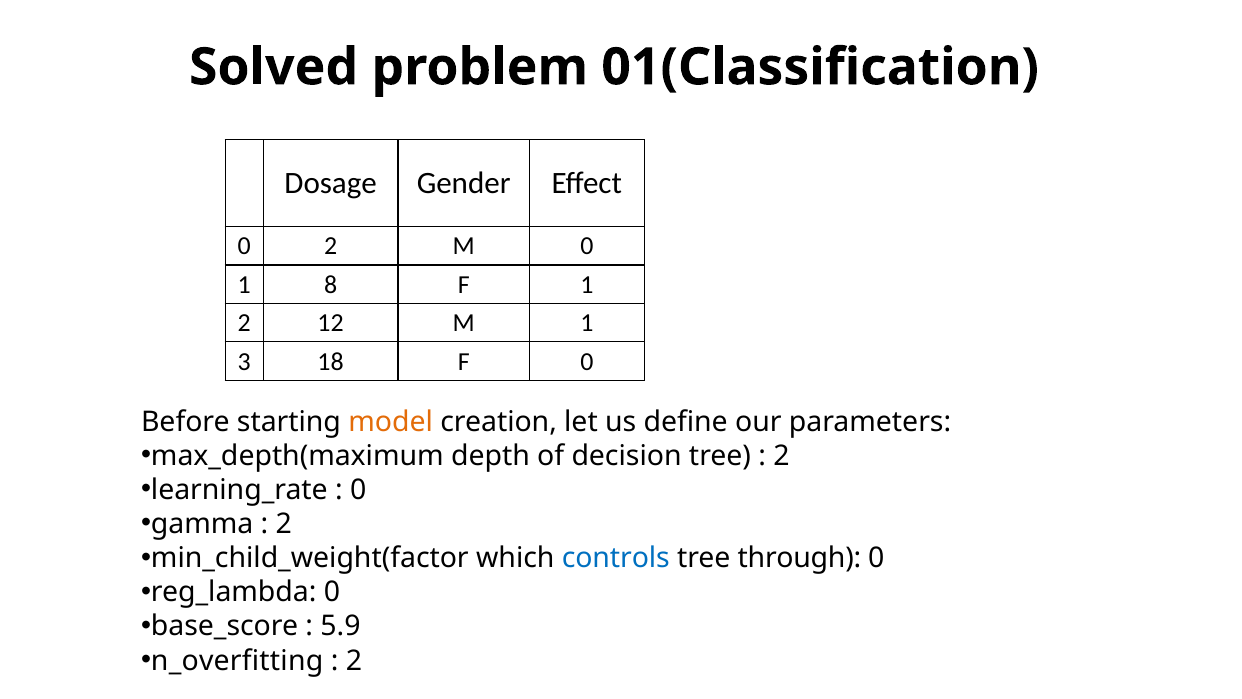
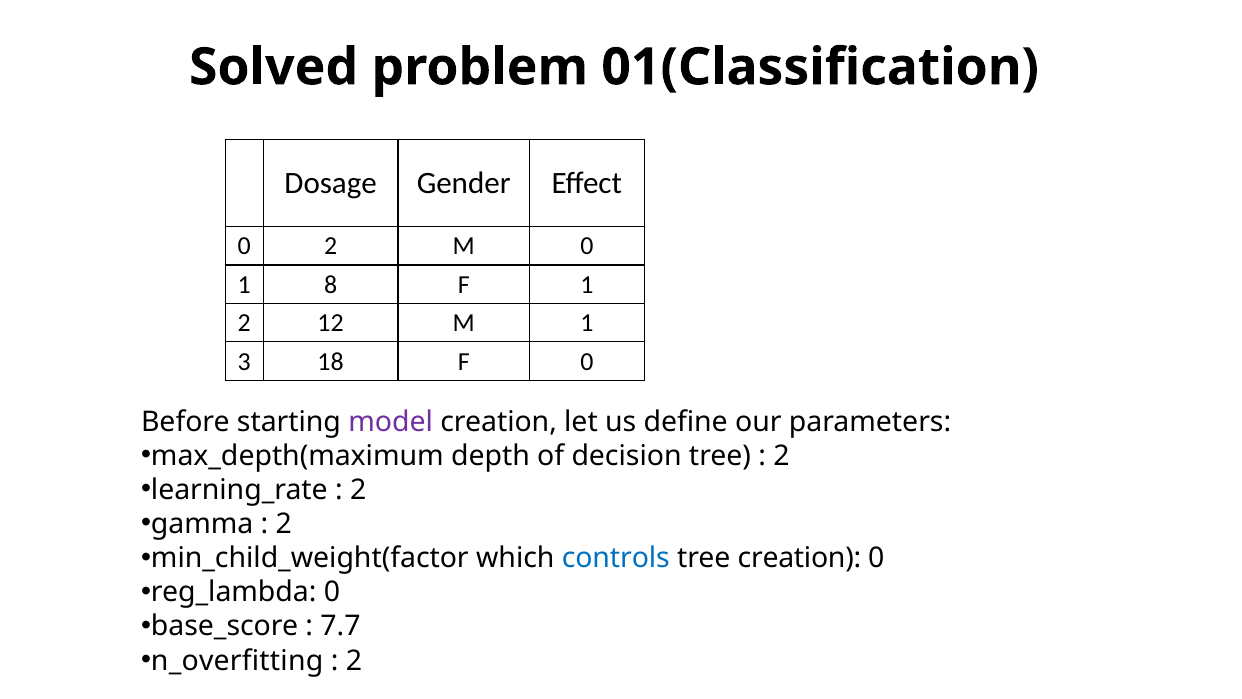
model colour: orange -> purple (391, 421)
0: 0 -> 2 (358, 490)
tree through: through -> creation (799, 558)
5.9: 5.9 -> 7.7 (340, 626)
